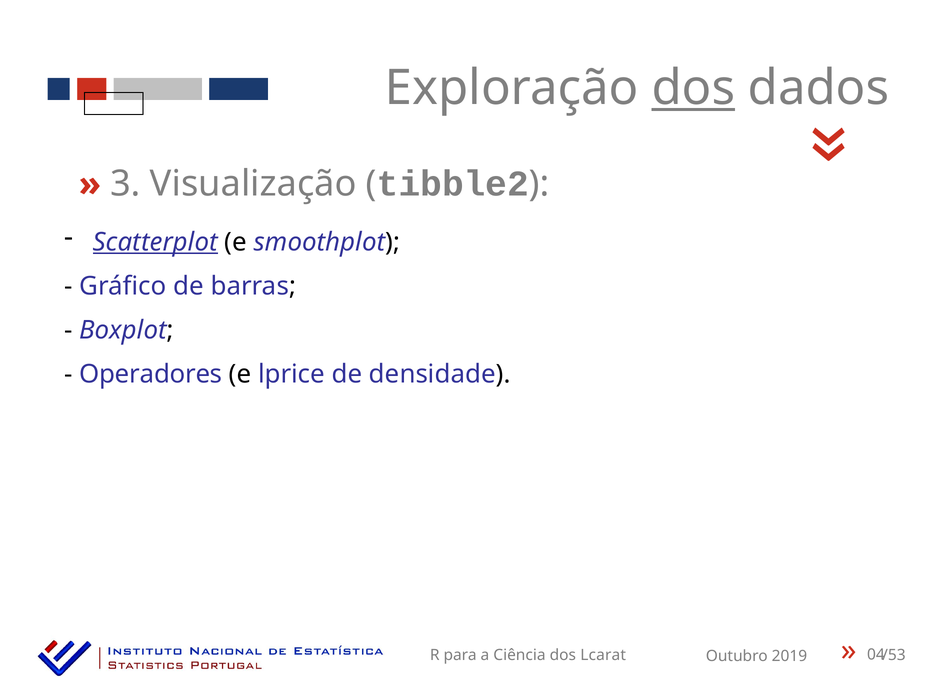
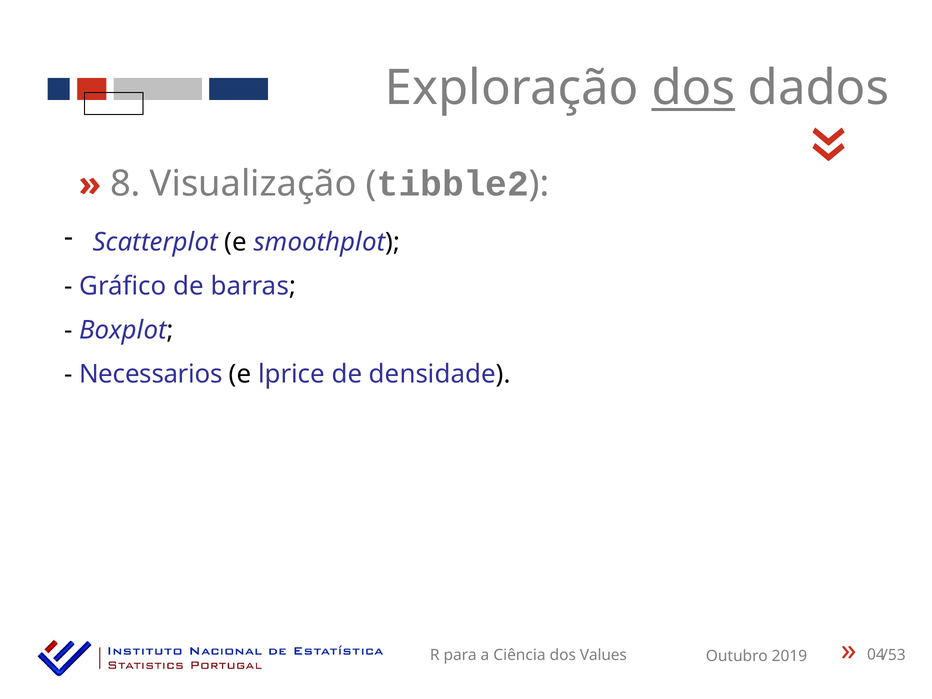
3: 3 -> 8 (125, 184)
Scatterplot underline: present -> none (155, 242)
Operadores: Operadores -> Necessarios (151, 374)
Lcarat: Lcarat -> Values (603, 655)
